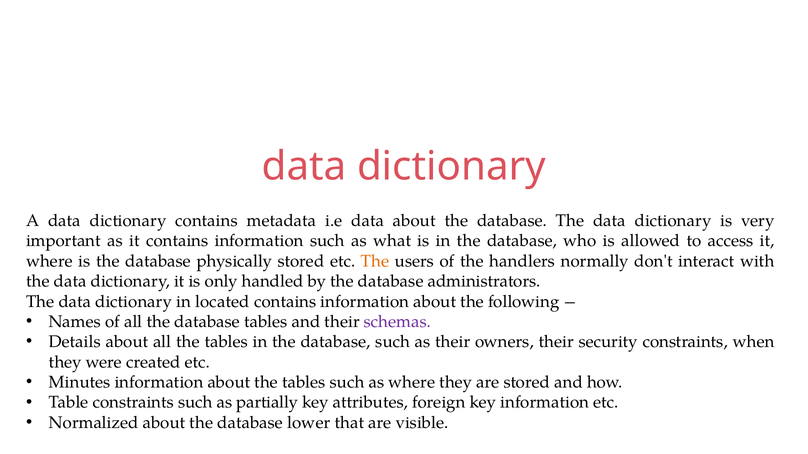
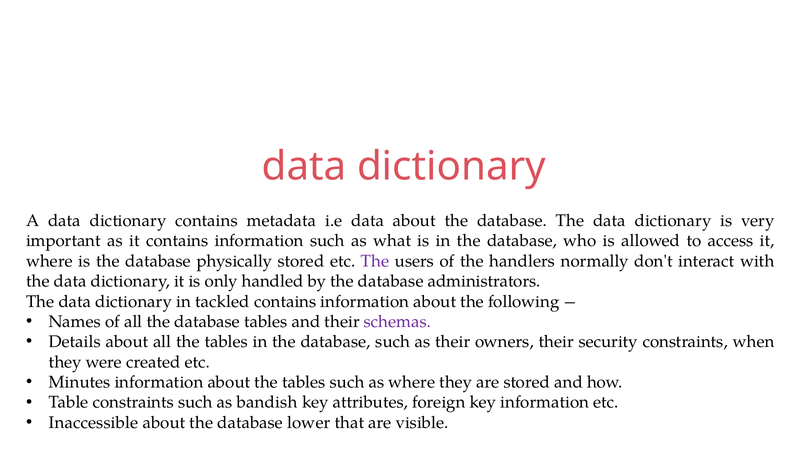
The colour: orange -> purple (375, 261)
located: located -> tackled (222, 302)
partially: partially -> bandish (267, 403)
Normalized: Normalized -> Inaccessible (94, 423)
